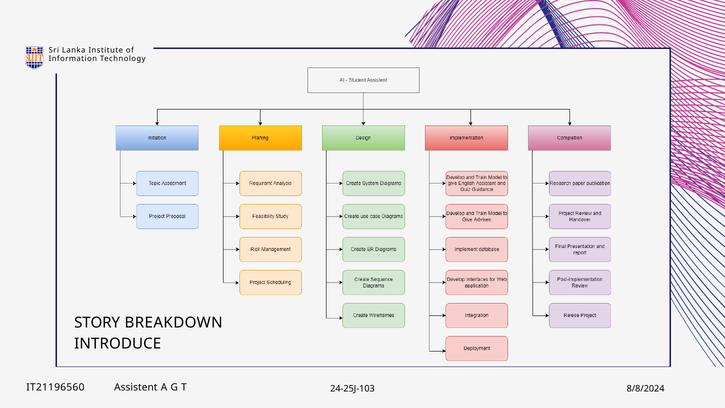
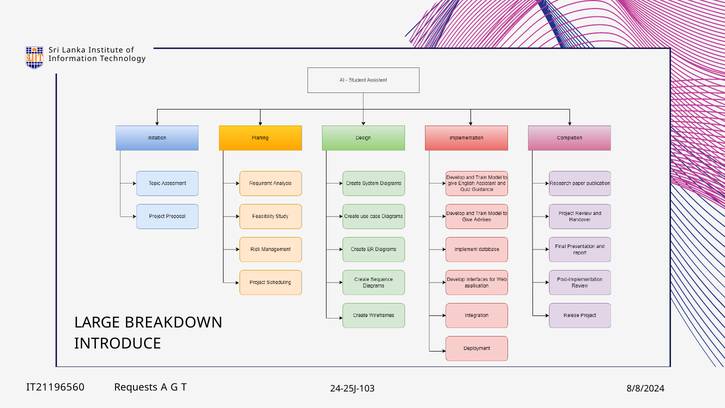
STORY: STORY -> LARGE (97, 323)
Assistent: Assistent -> Requests (136, 387)
